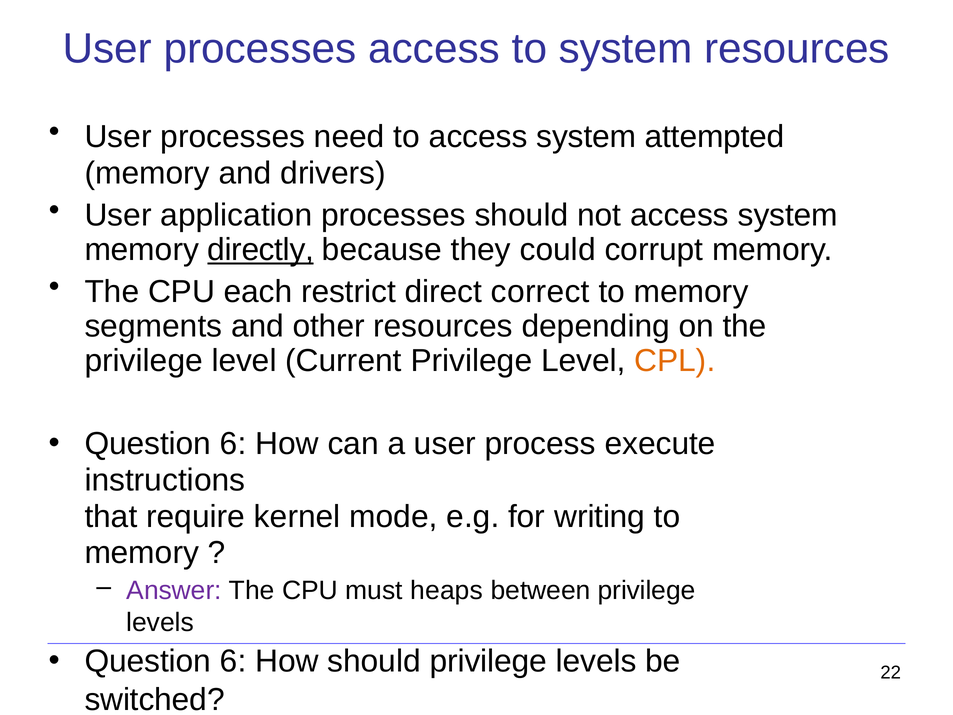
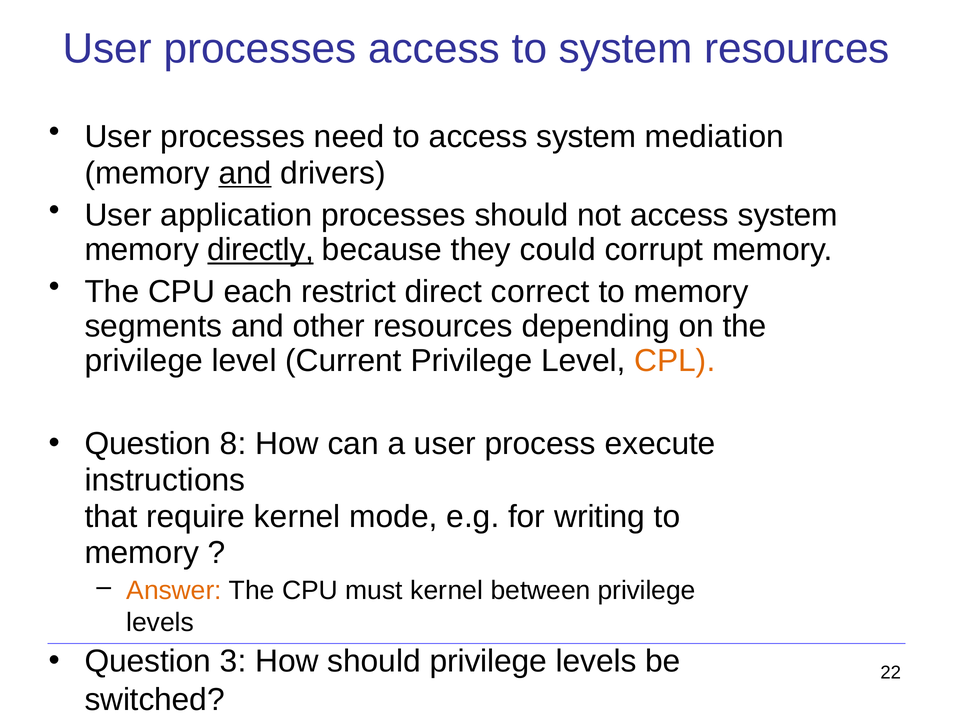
attempted: attempted -> mediation (714, 137)
and underline: none -> present (245, 173)
6: 6 -> 8 (233, 444)
Answer colour: purple -> orange (174, 590)
must heaps: heaps -> kernel (447, 590)
6: 6 -> 3 (233, 661)
